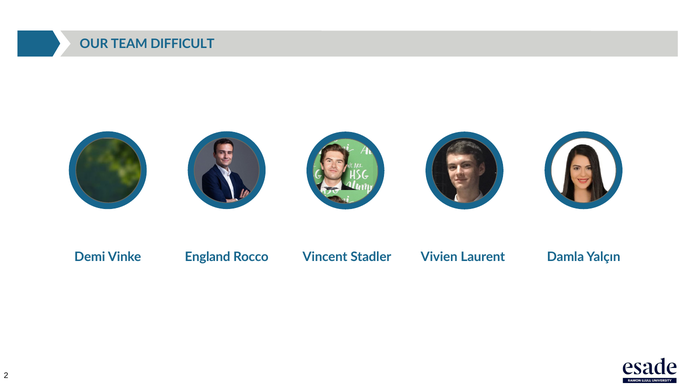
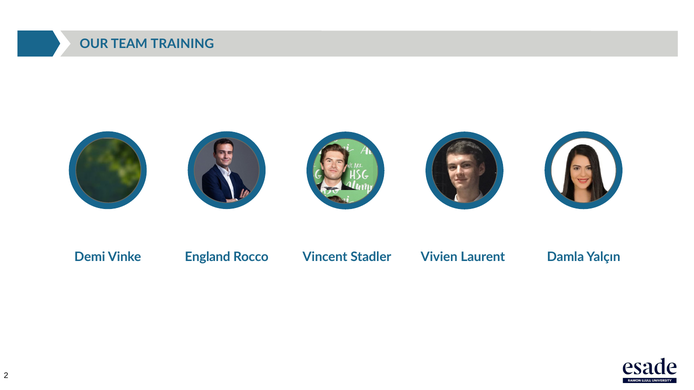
DIFFICULT: DIFFICULT -> TRAINING (182, 44)
